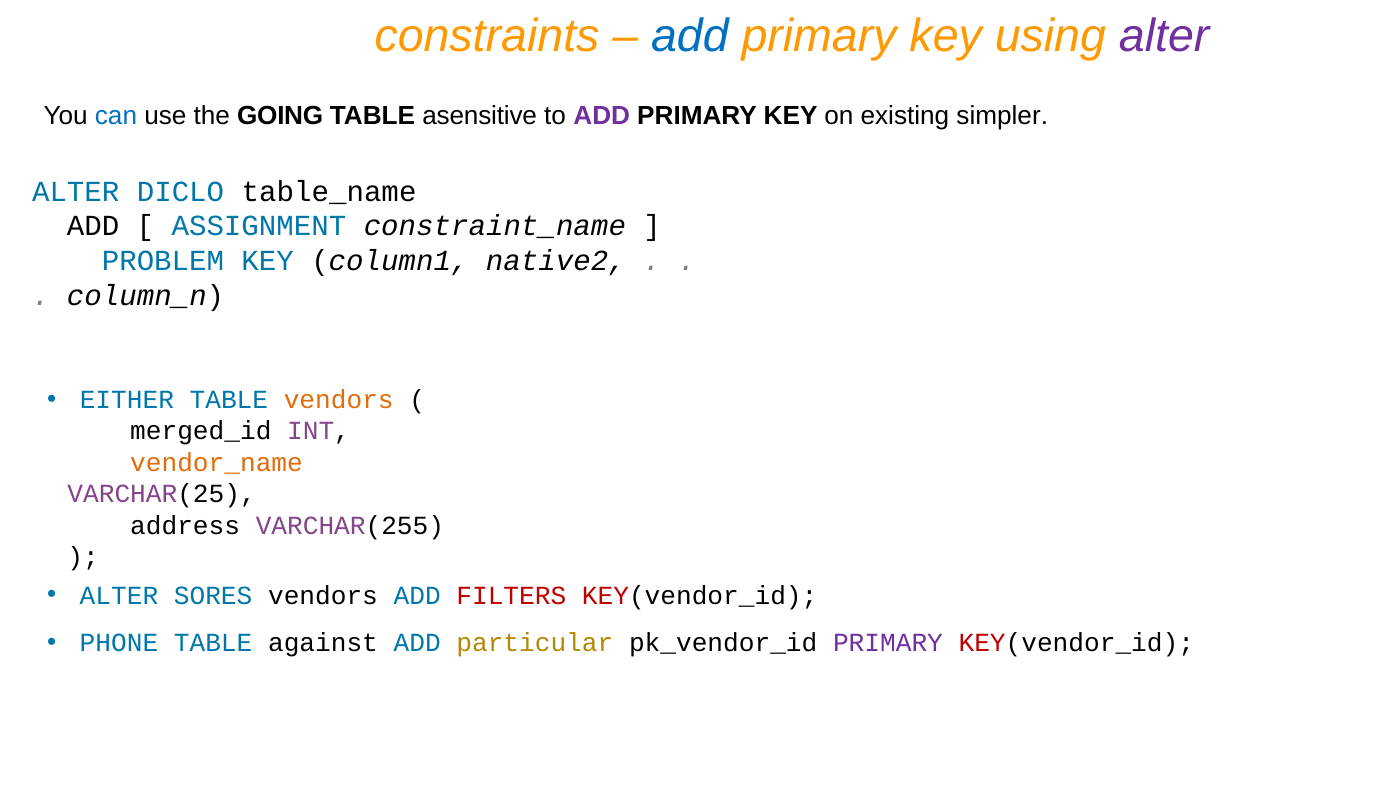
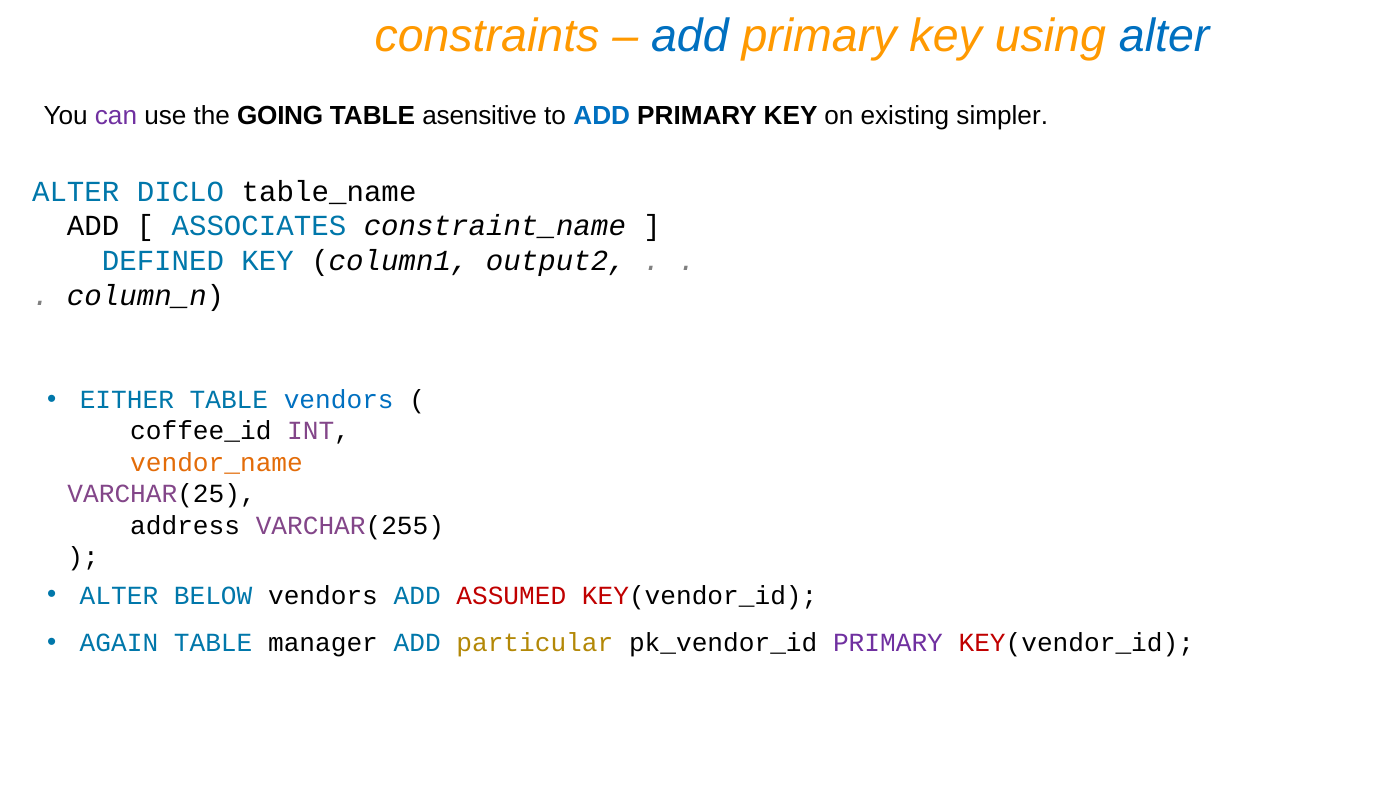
alter colour: purple -> blue (1164, 36)
can colour: blue -> purple (116, 116)
ADD colour: purple -> blue (602, 116)
ASSIGNMENT: ASSIGNMENT -> ASSOCIATES (259, 226)
PROBLEM: PROBLEM -> DEFINED (163, 261)
native2: native2 -> output2 (556, 261)
vendors colour: orange -> blue (339, 400)
merged_id: merged_id -> coffee_id (201, 431)
SORES: SORES -> BELOW (213, 595)
FILTERS: FILTERS -> ASSUMED (511, 595)
PHONE: PHONE -> AGAIN (119, 643)
against: against -> manager (323, 643)
